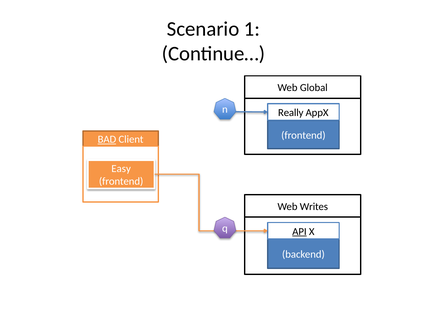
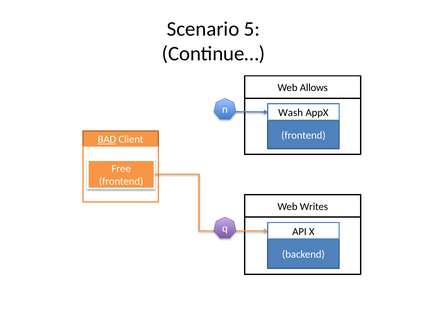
1: 1 -> 5 (252, 29)
Global: Global -> Allows (314, 88)
Really: Really -> Wash (291, 113)
Easy: Easy -> Free (121, 169)
API underline: present -> none (299, 232)
